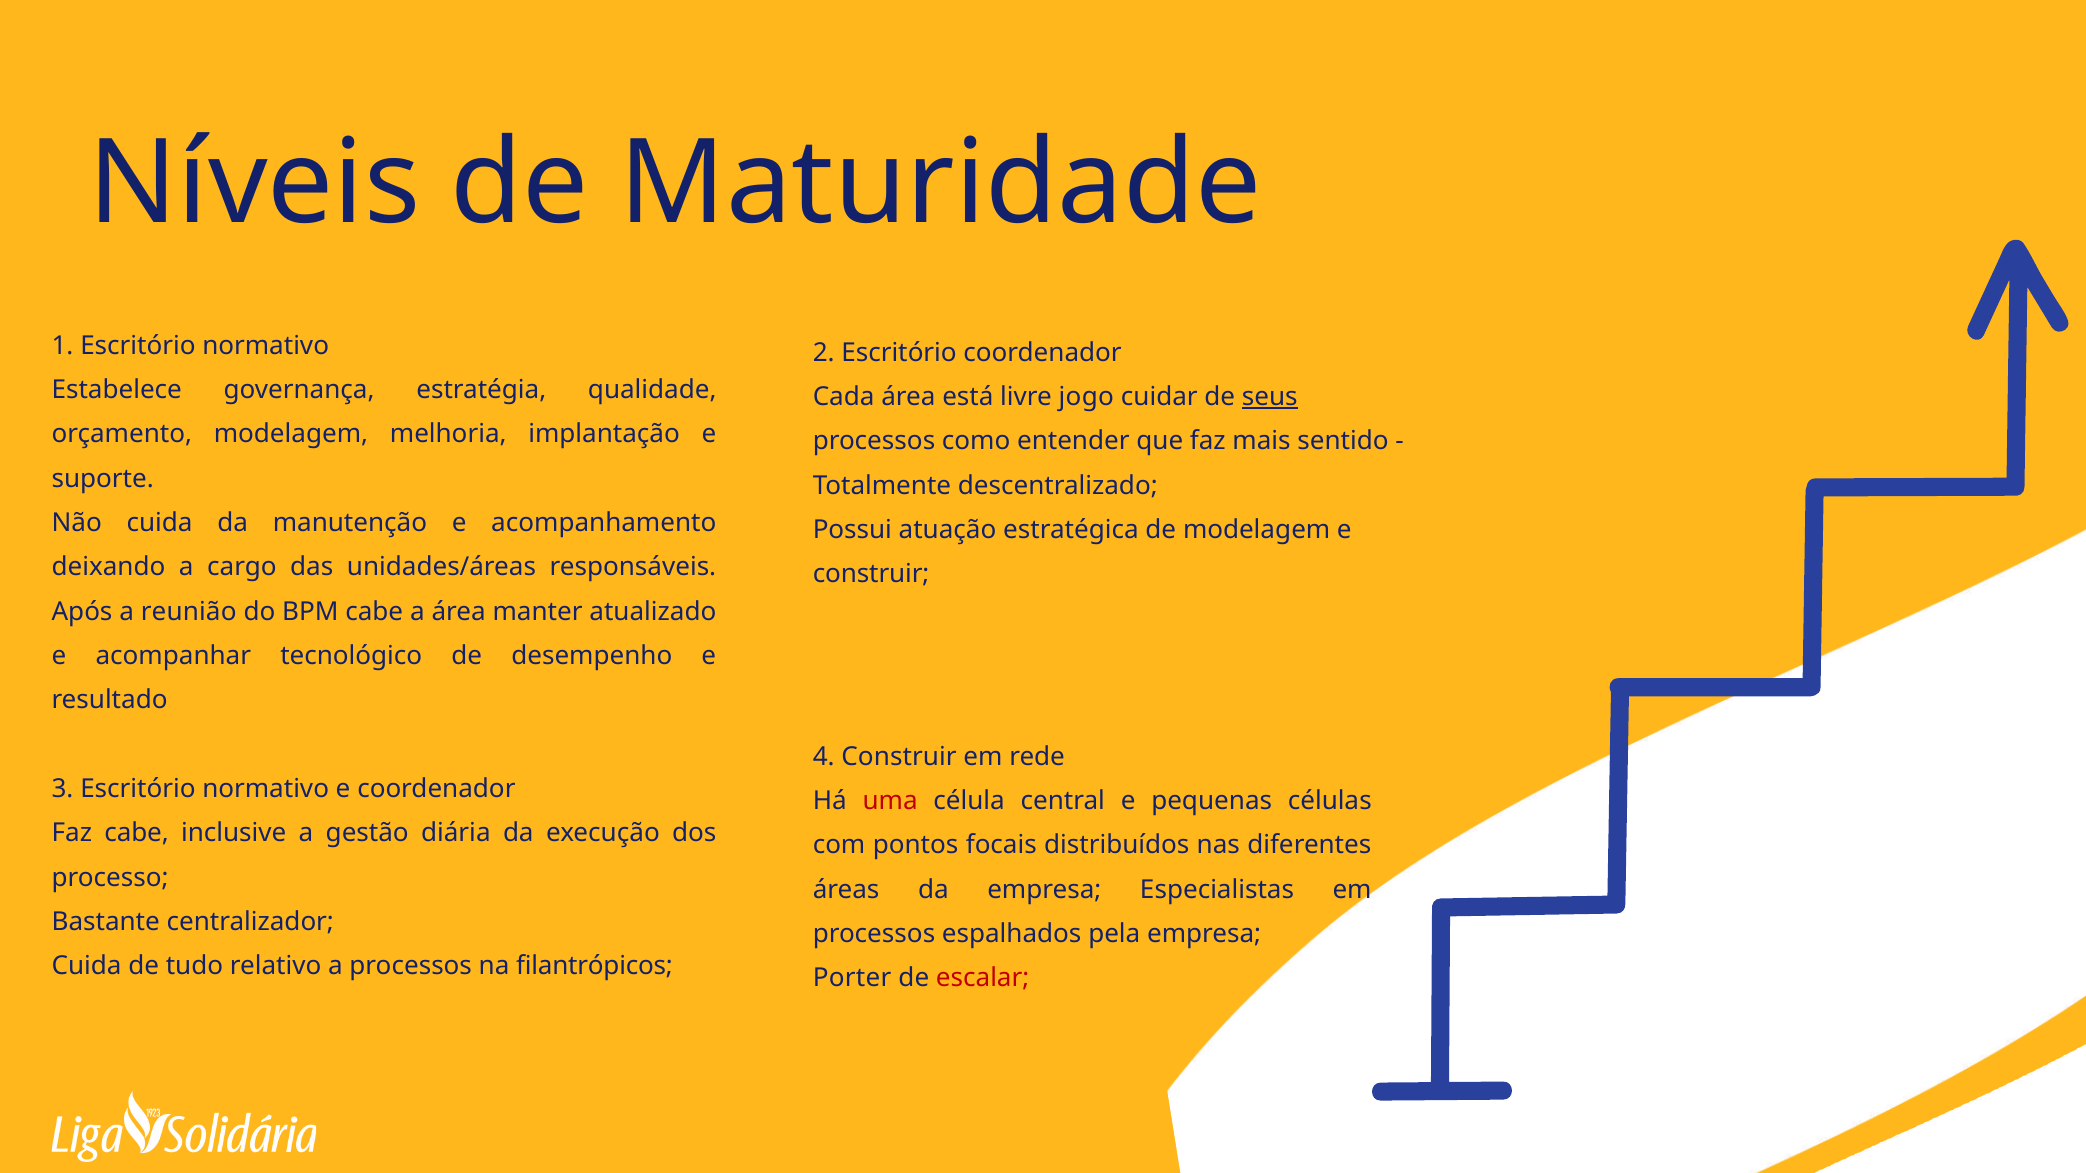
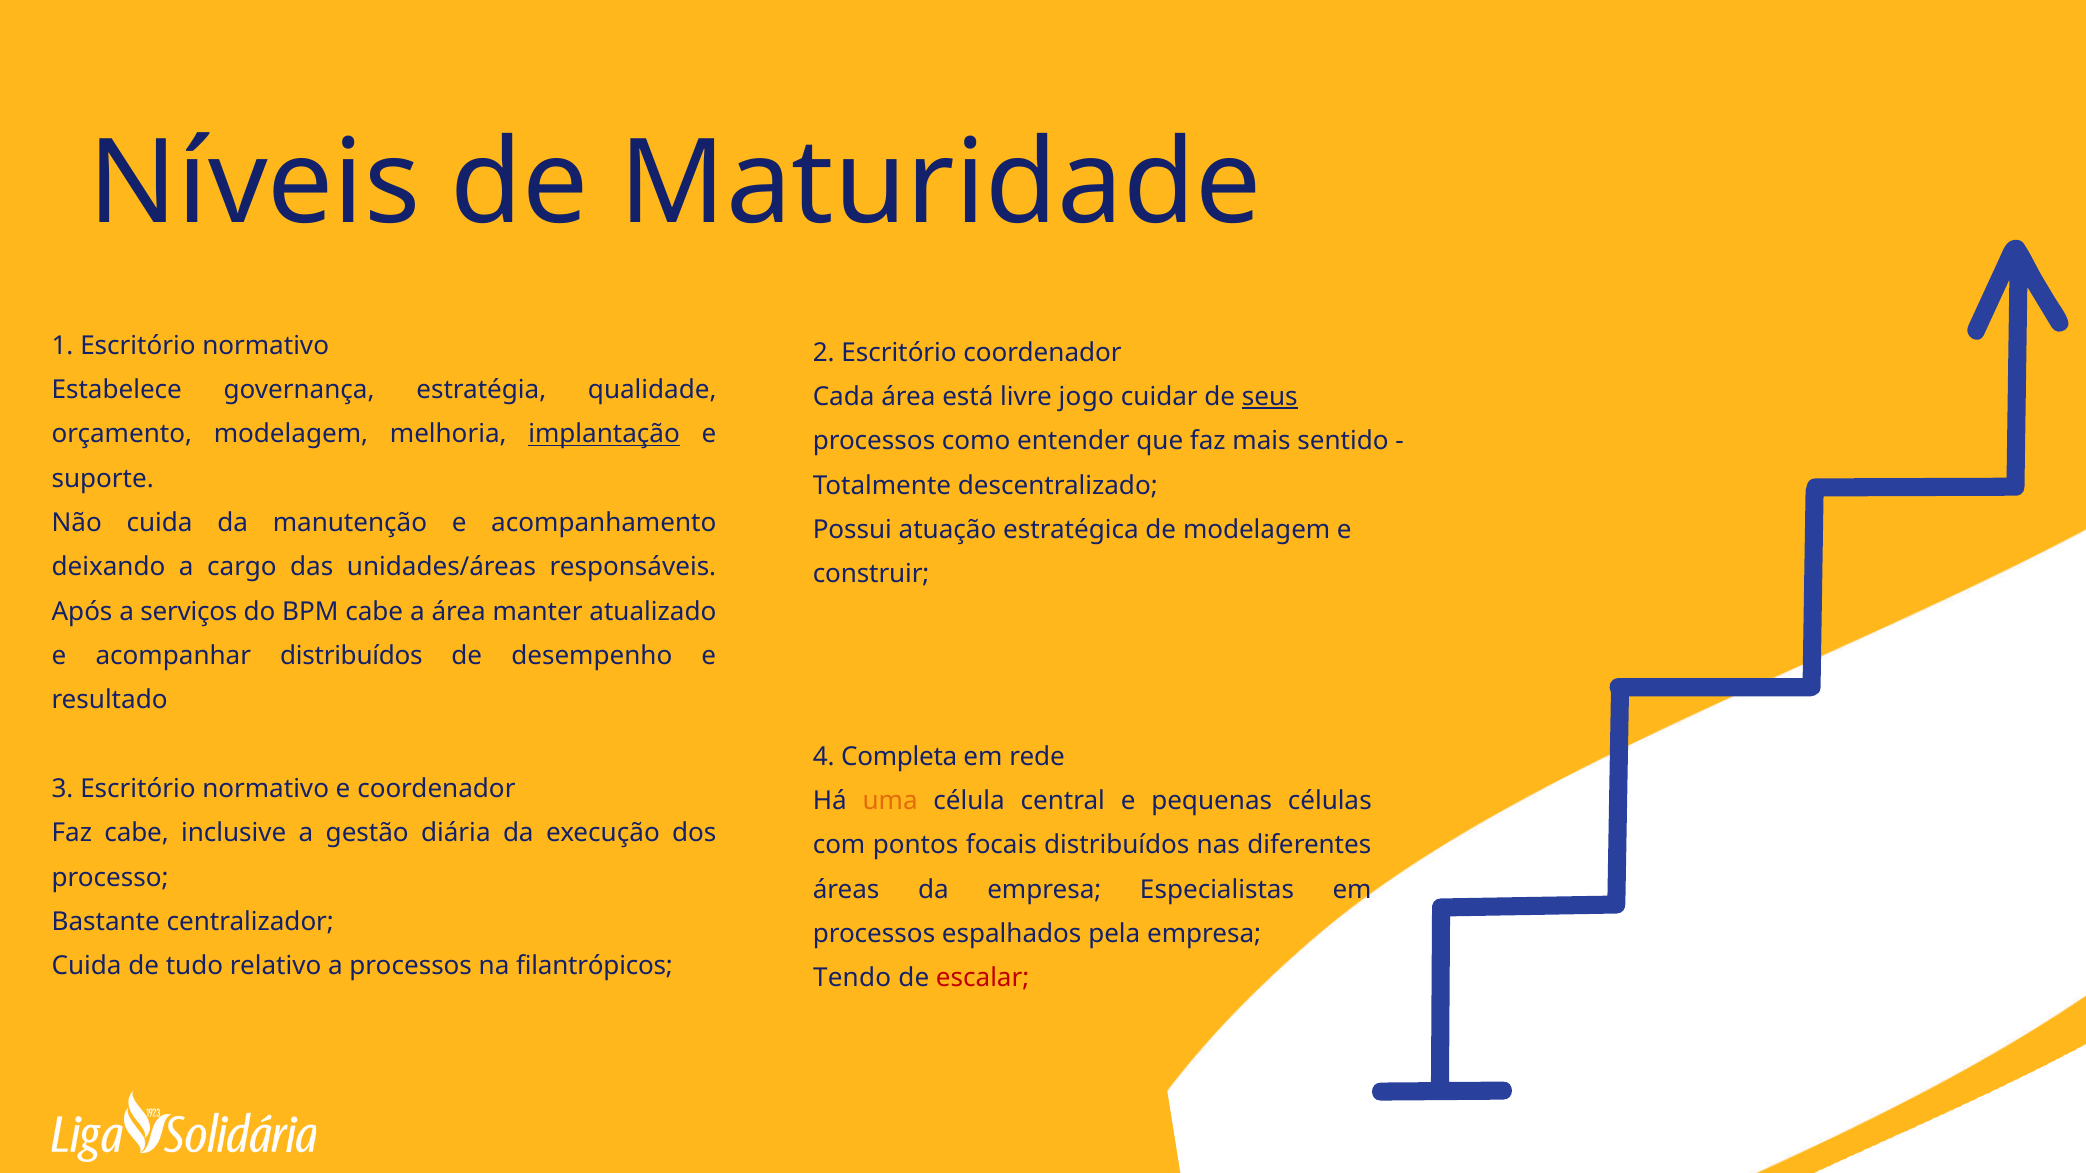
implantação underline: none -> present (604, 434)
reunião: reunião -> serviços (189, 612)
acompanhar tecnológico: tecnológico -> distribuídos (351, 656)
4 Construir: Construir -> Completa (899, 757)
uma colour: red -> orange (890, 801)
Porter: Porter -> Tendo (852, 979)
